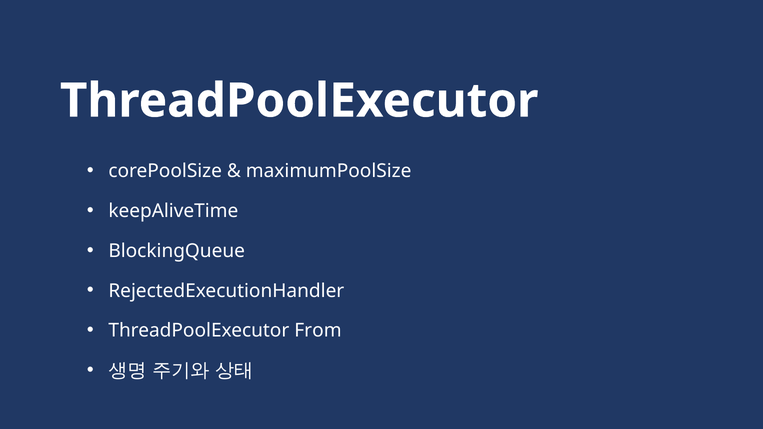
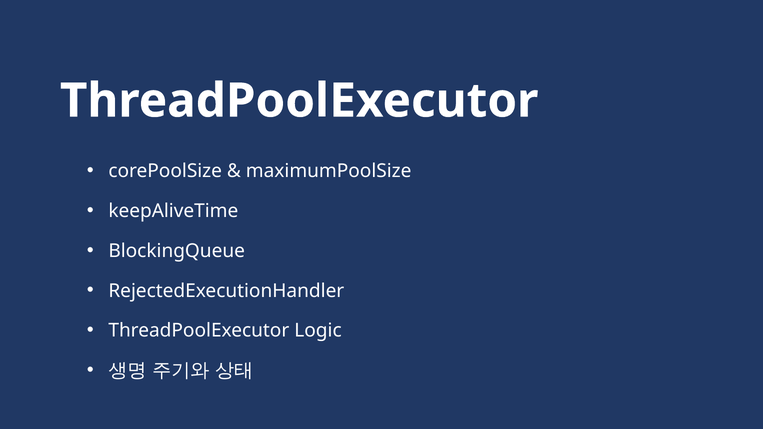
From: From -> Logic (318, 331)
